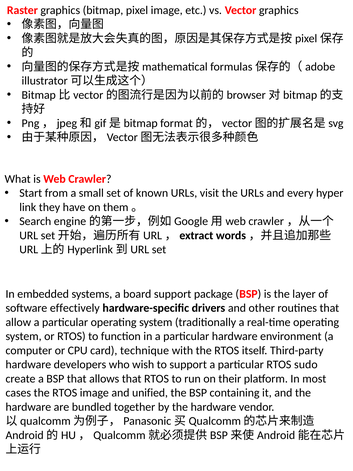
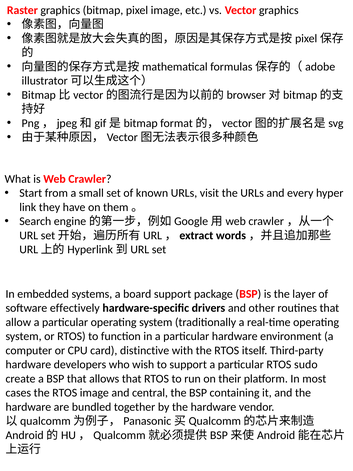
technique: technique -> distinctive (145, 350)
unified: unified -> central (150, 393)
